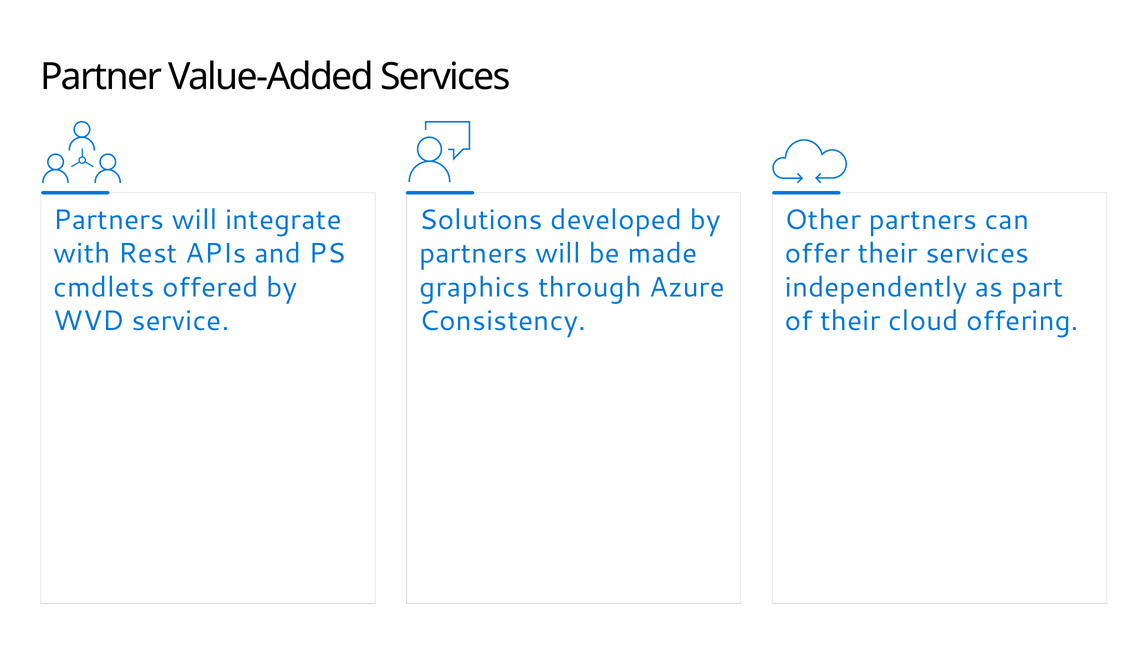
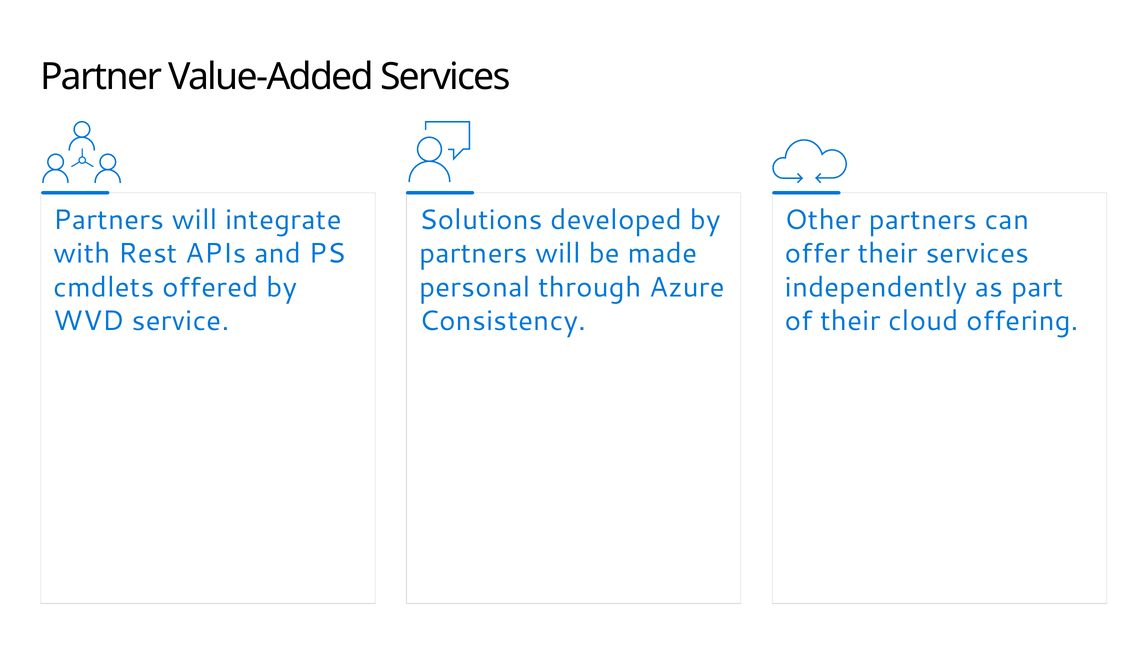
graphics: graphics -> personal (475, 287)
